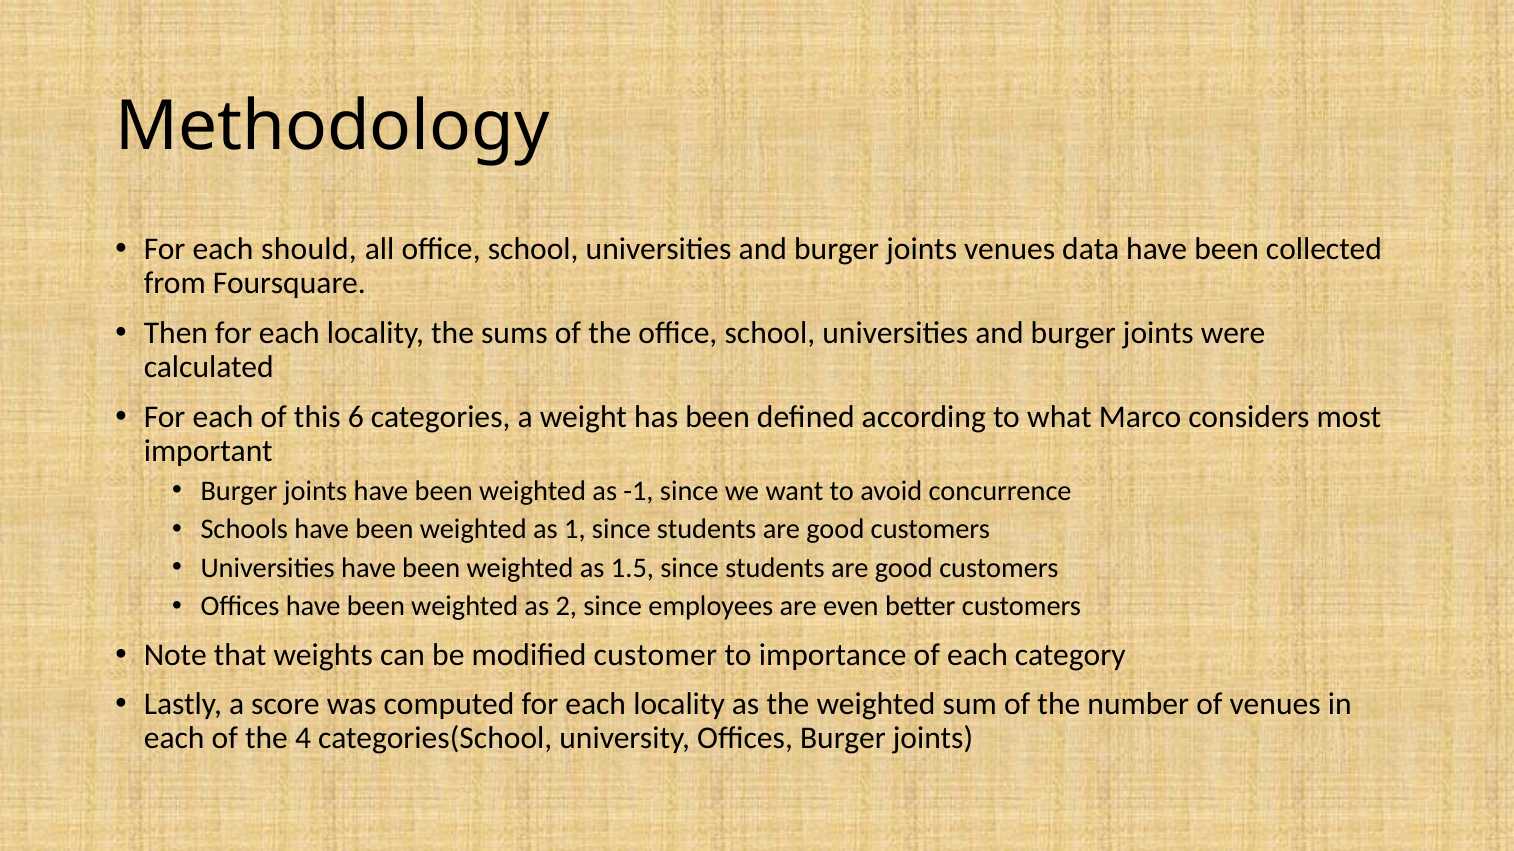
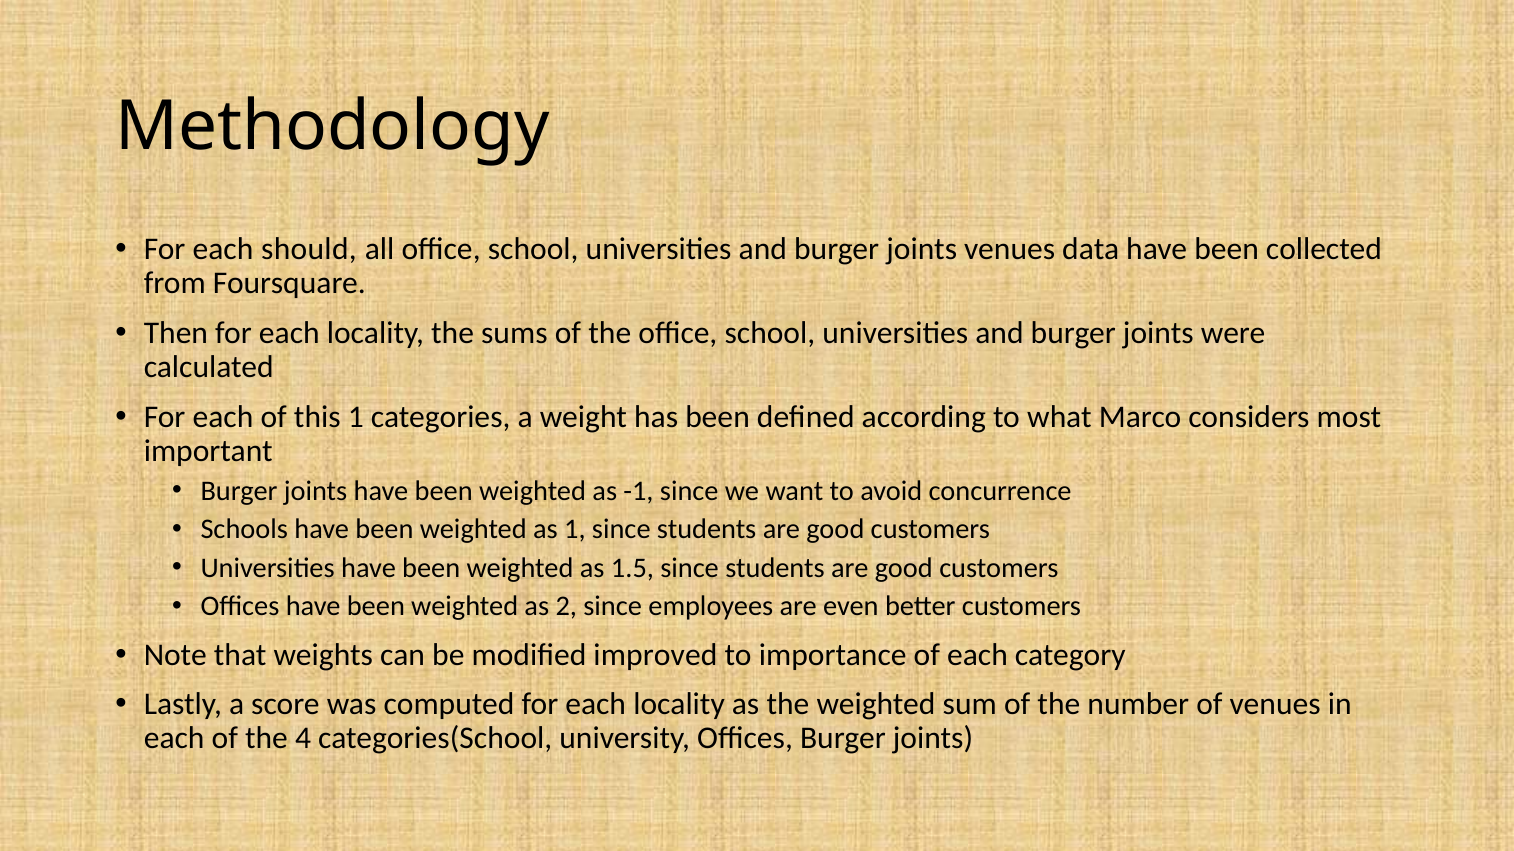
this 6: 6 -> 1 (356, 417)
customer: customer -> improved (655, 655)
